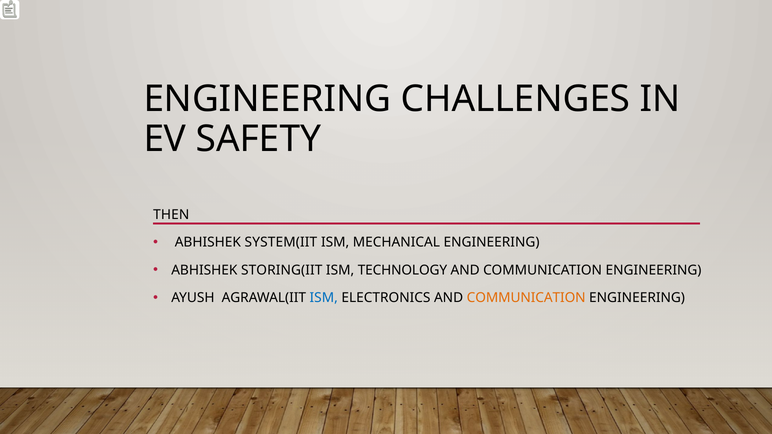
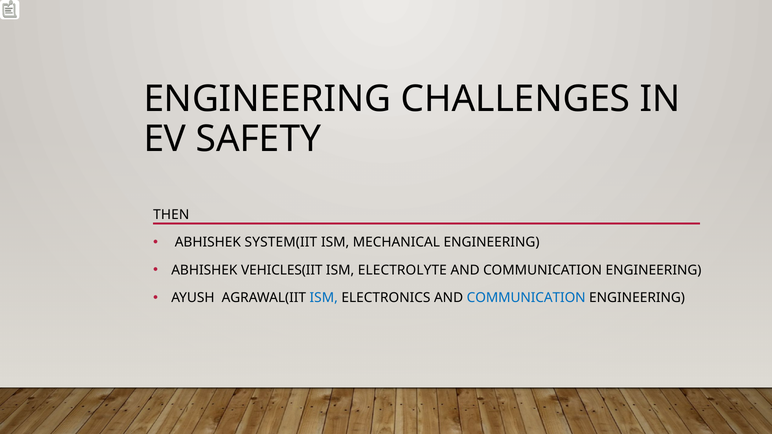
STORING(IIT: STORING(IIT -> VEHICLES(IIT (282, 270)
TECHNOLOGY: TECHNOLOGY -> ELECTROLYTE (402, 270)
COMMUNICATION colour: orange -> blue (526, 298)
